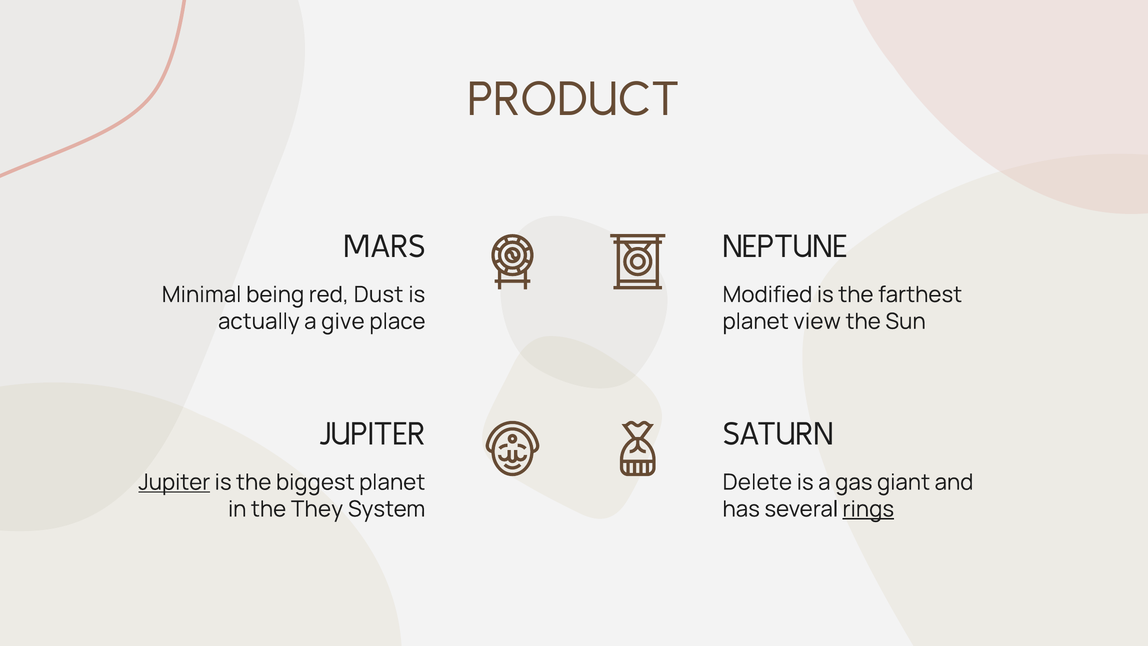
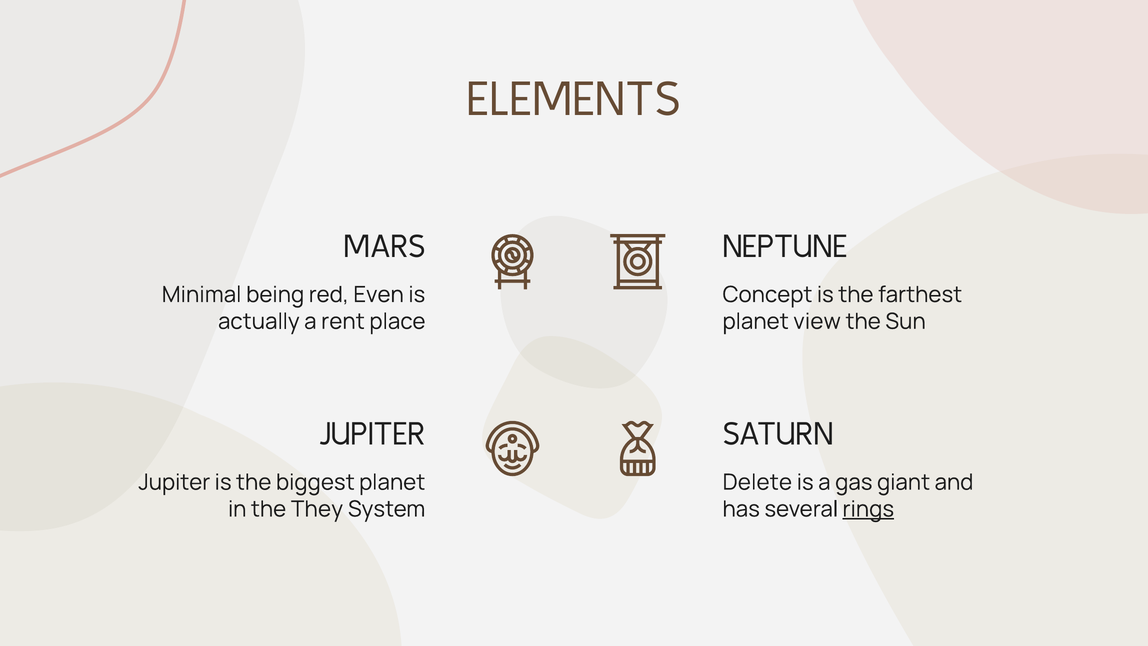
PRODUCT: PRODUCT -> ELEMENTS (574, 100)
Dust: Dust -> Even (379, 295)
Modified: Modified -> Concept (767, 295)
give: give -> rent (343, 321)
Jupiter underline: present -> none (174, 482)
